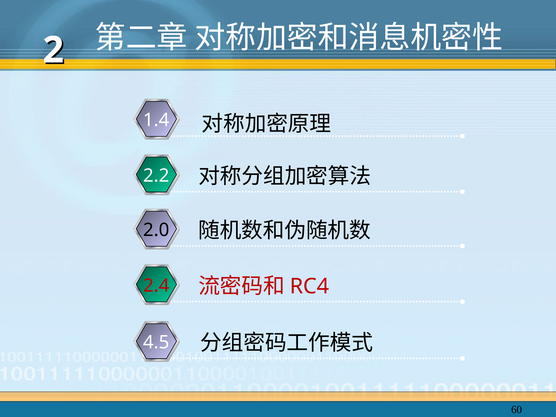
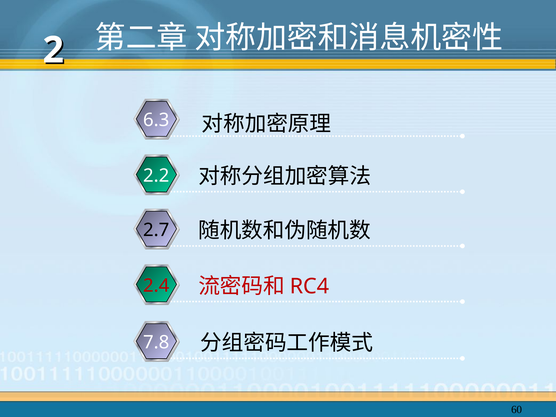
1.4: 1.4 -> 6.3 (156, 120)
2.0: 2.0 -> 2.7 (156, 230)
4.5: 4.5 -> 7.8 (156, 342)
